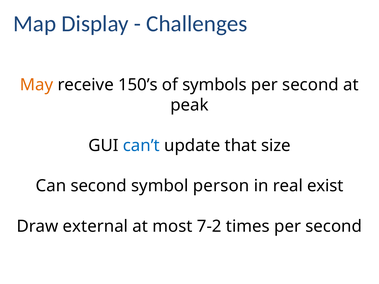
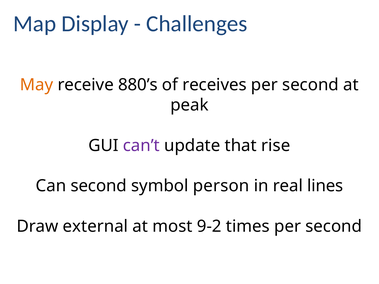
150’s: 150’s -> 880’s (138, 85)
symbols: symbols -> receives (214, 85)
can’t colour: blue -> purple (141, 146)
size: size -> rise (276, 146)
exist: exist -> lines (325, 186)
7-2: 7-2 -> 9-2 (209, 226)
